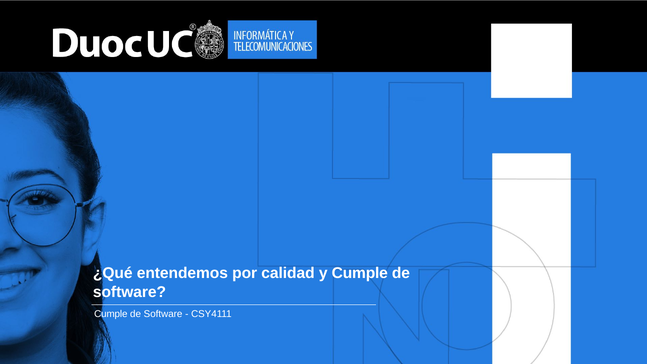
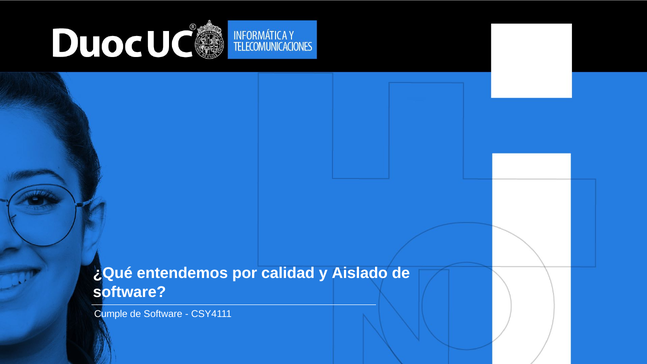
y Cumple: Cumple -> Aislado (360, 273)
